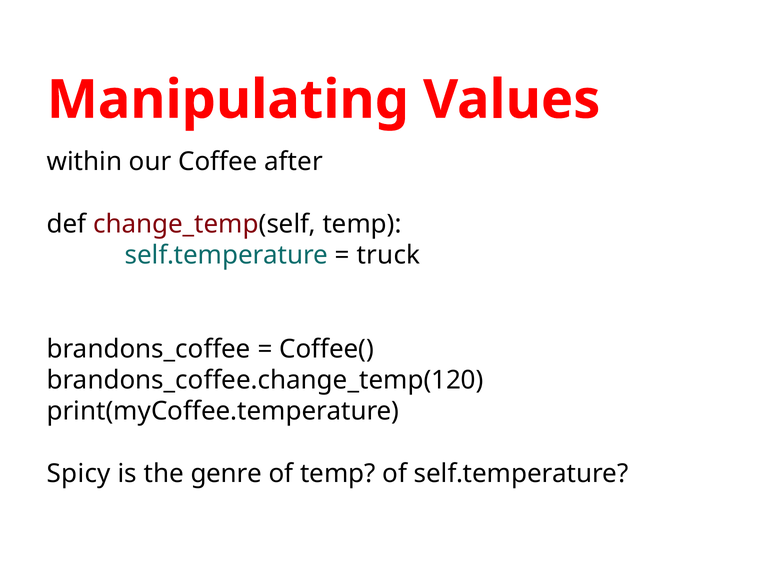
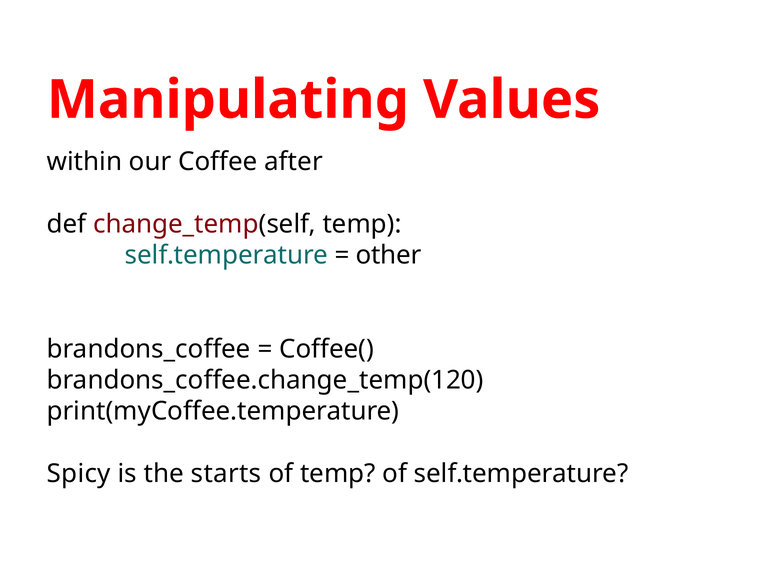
truck: truck -> other (389, 255)
genre: genre -> starts (226, 474)
